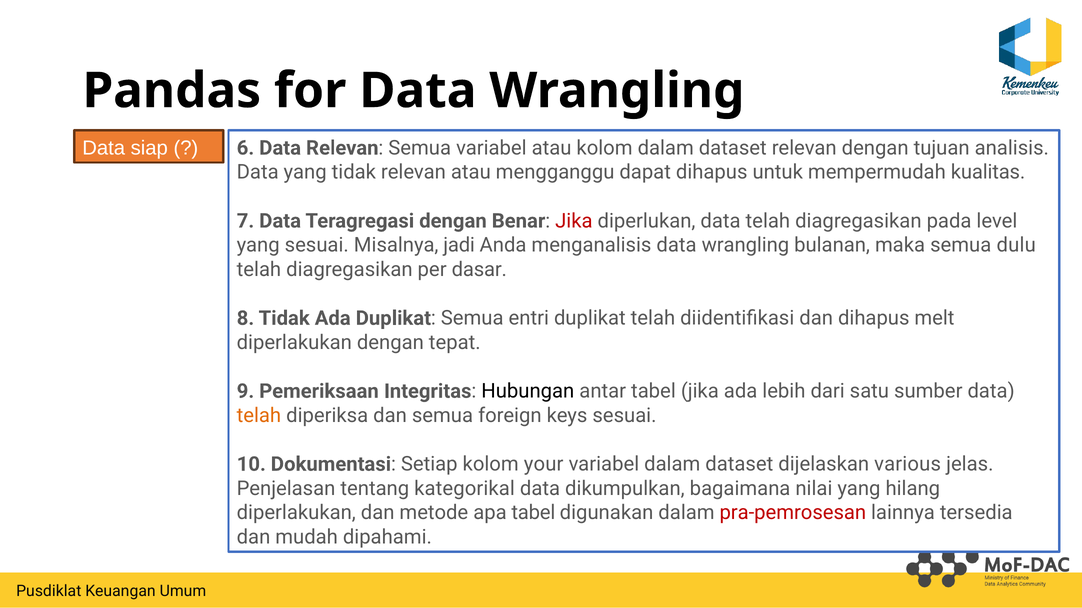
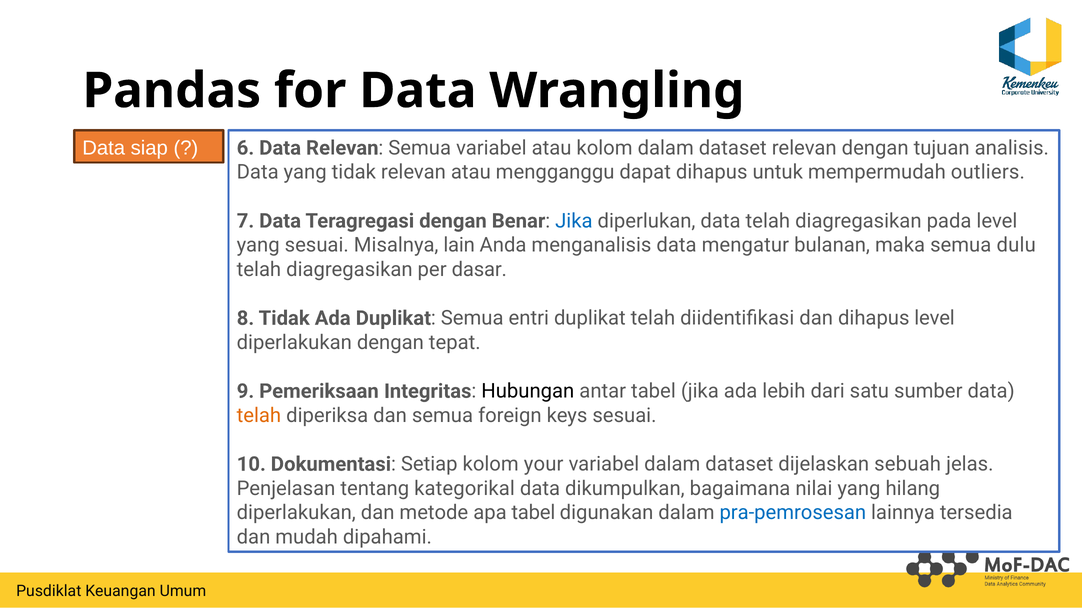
kualitas: kualitas -> outliers (988, 172)
Jika colour: red -> blue (574, 221)
jadi: jadi -> lain (459, 245)
menganalisis data wrangling: wrangling -> mengatur (745, 245)
dihapus melt: melt -> level (935, 319)
various: various -> sebuah (908, 465)
pra-pemrosesan colour: red -> blue (793, 513)
